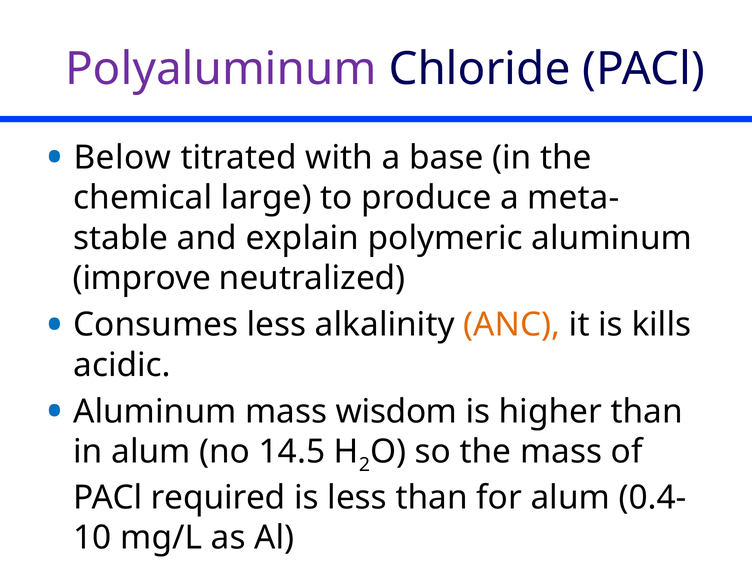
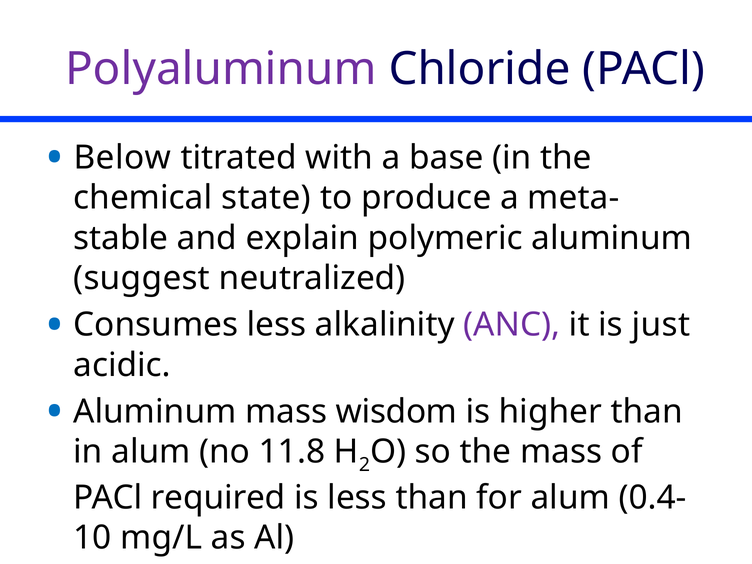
large: large -> state (266, 198)
improve: improve -> suggest (142, 278)
ANC colour: orange -> purple (512, 325)
kills: kills -> just (661, 325)
14.5: 14.5 -> 11.8 (292, 452)
